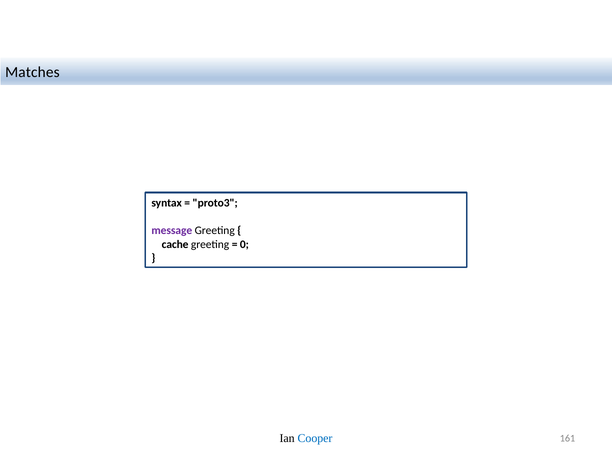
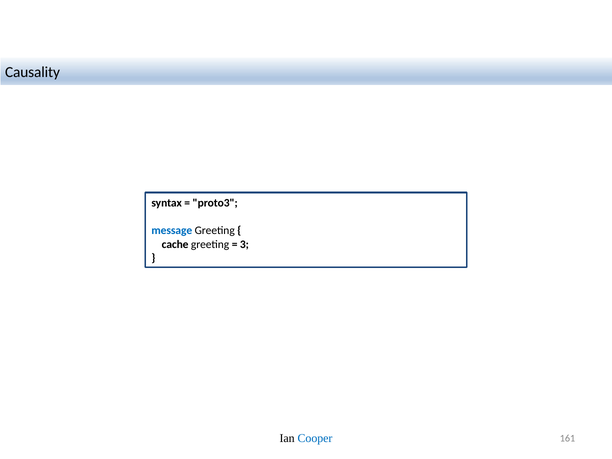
Matches: Matches -> Causality (33, 72)
message colour: purple -> blue (172, 231)
0: 0 -> 3 (244, 244)
